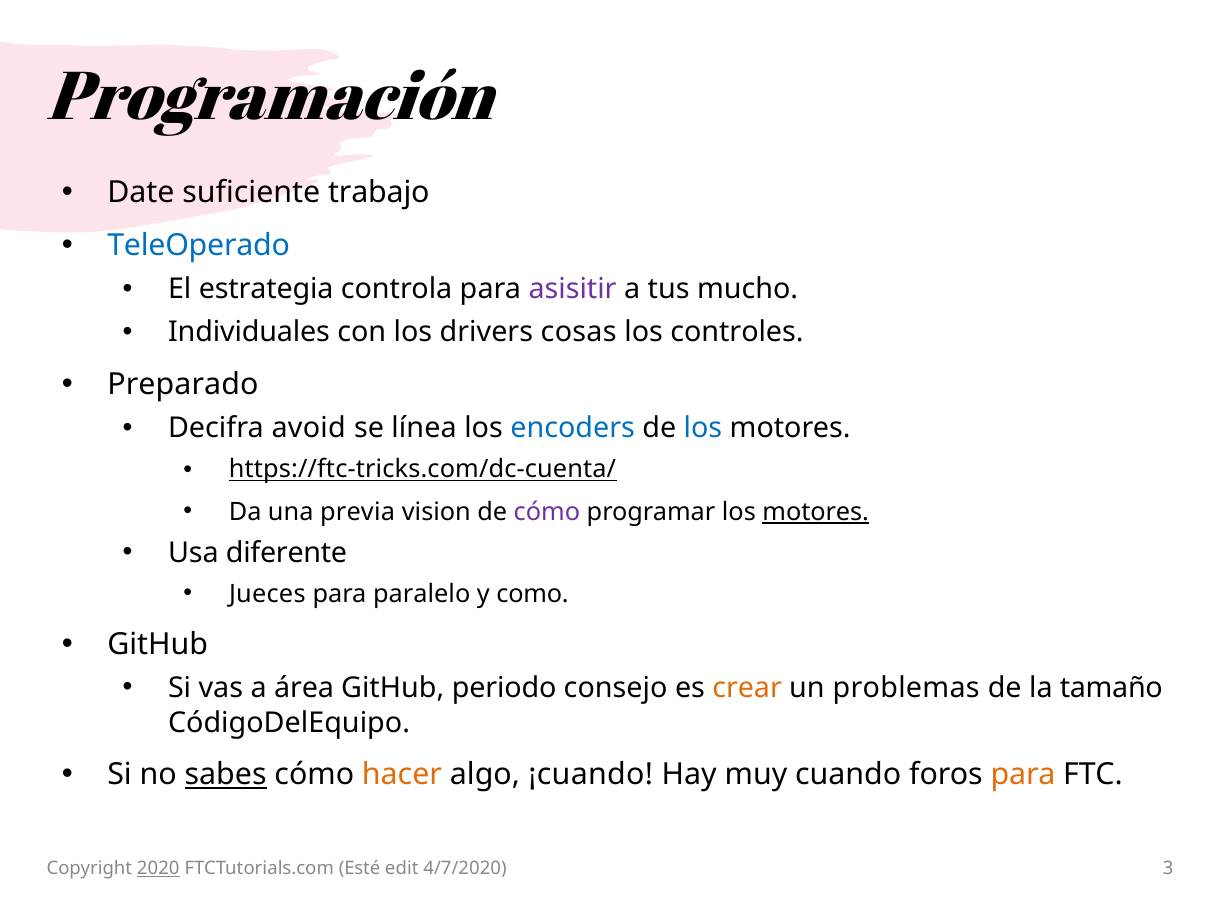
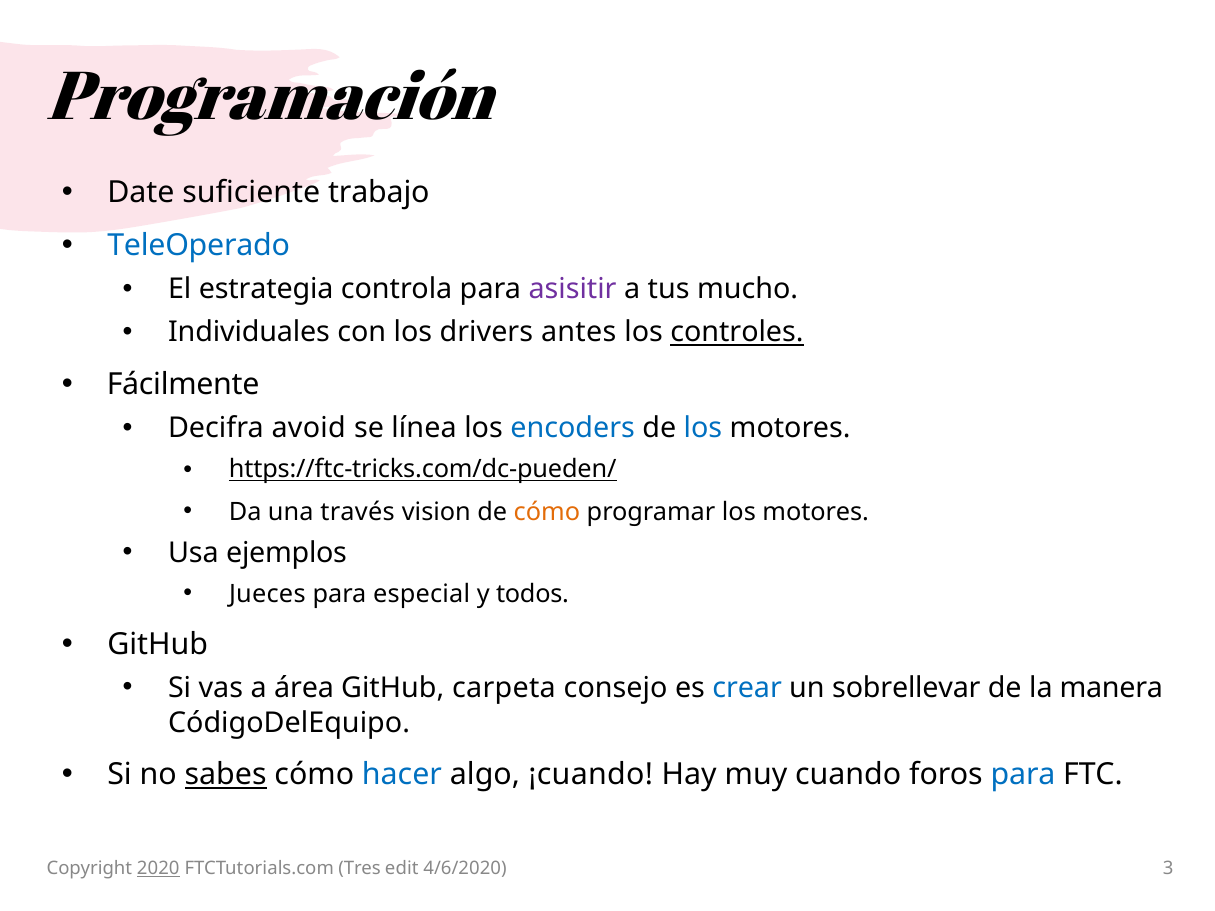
cosas: cosas -> antes (579, 332)
controles underline: none -> present (737, 332)
Preparado: Preparado -> Fácilmente (183, 385)
https://ftc-tricks.com/dc-cuenta/: https://ftc-tricks.com/dc-cuenta/ -> https://ftc-tricks.com/dc-pueden/ (423, 469)
previa: previa -> través (358, 512)
cómo colour: purple -> orange (547, 512)
motores underline: present -> none (816, 512)
diferente: diferente -> ejemplos (287, 553)
paralelo: paralelo -> especial (422, 594)
como: como -> todos (533, 594)
periodo: periodo -> carpeta (504, 688)
crear colour: orange -> blue (747, 688)
problemas: problemas -> sobrellevar (906, 688)
tamaño: tamaño -> manera (1111, 688)
hacer colour: orange -> blue (402, 775)
para colour: orange -> blue (1023, 775)
Esté: Esté -> Tres (360, 869)
4/7/2020: 4/7/2020 -> 4/6/2020 (465, 869)
